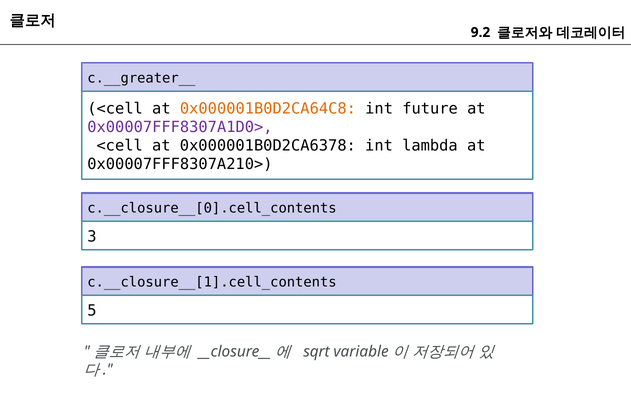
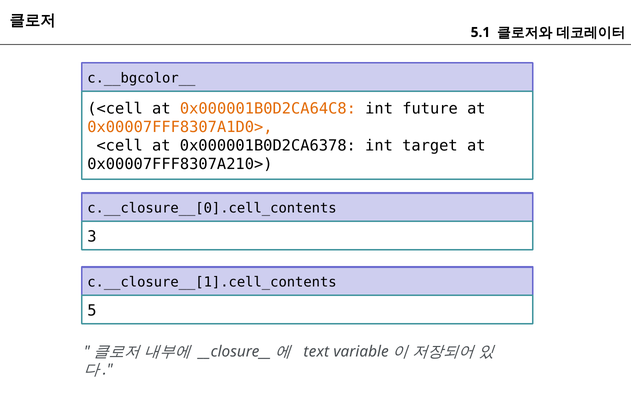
9.2: 9.2 -> 5.1 (480, 32)
c.__greater__: c.__greater__ -> c.__bgcolor__ (141, 78)
0x00007FFF8307A1D0> colour: purple -> orange (180, 127)
lambda: lambda -> target (430, 145)
sqrt: sqrt -> text (316, 351)
